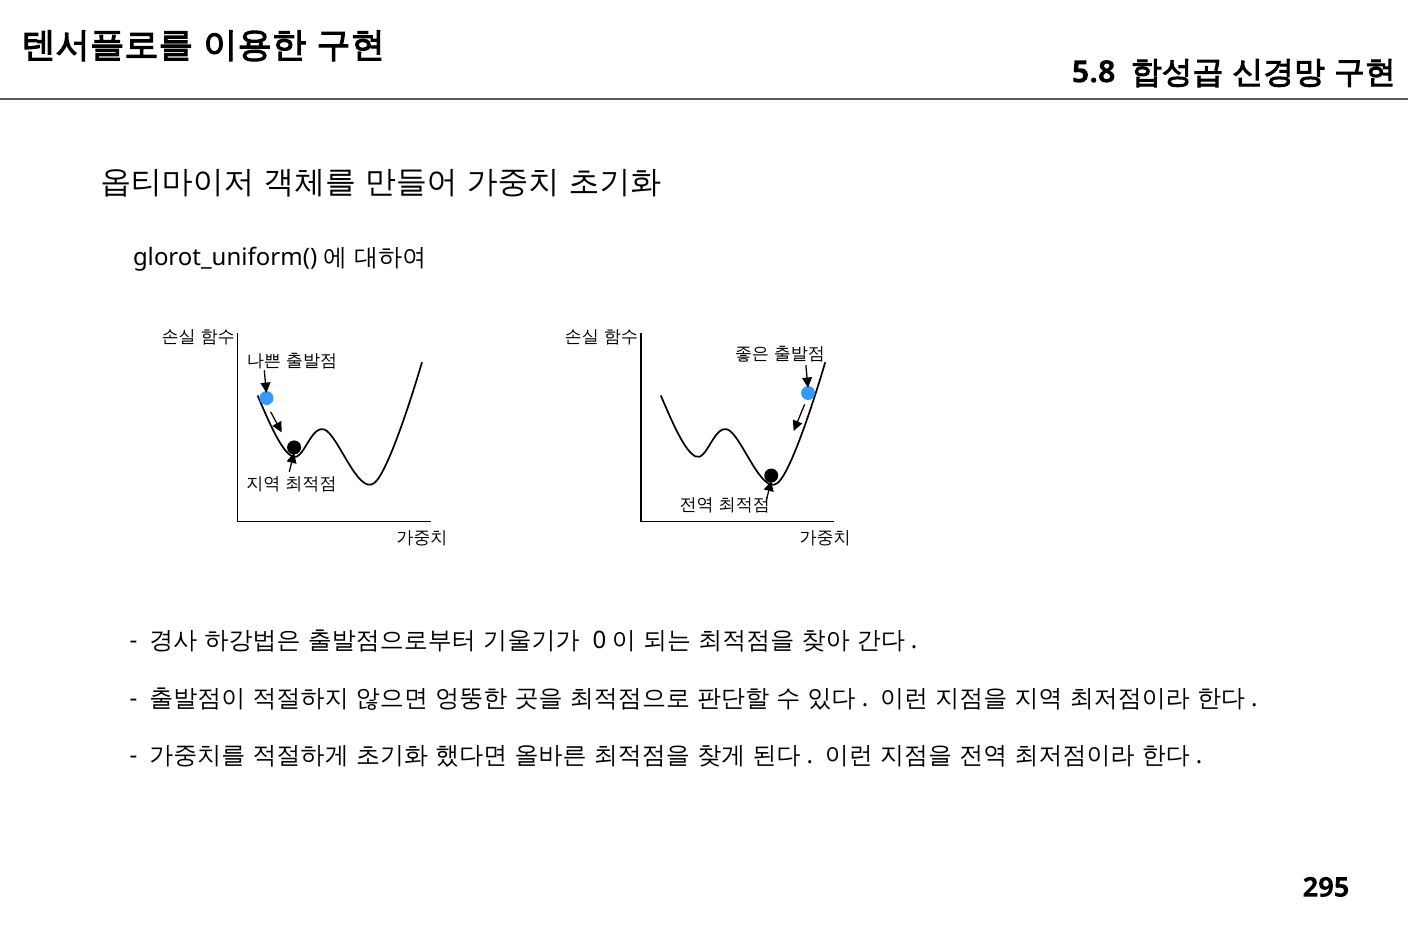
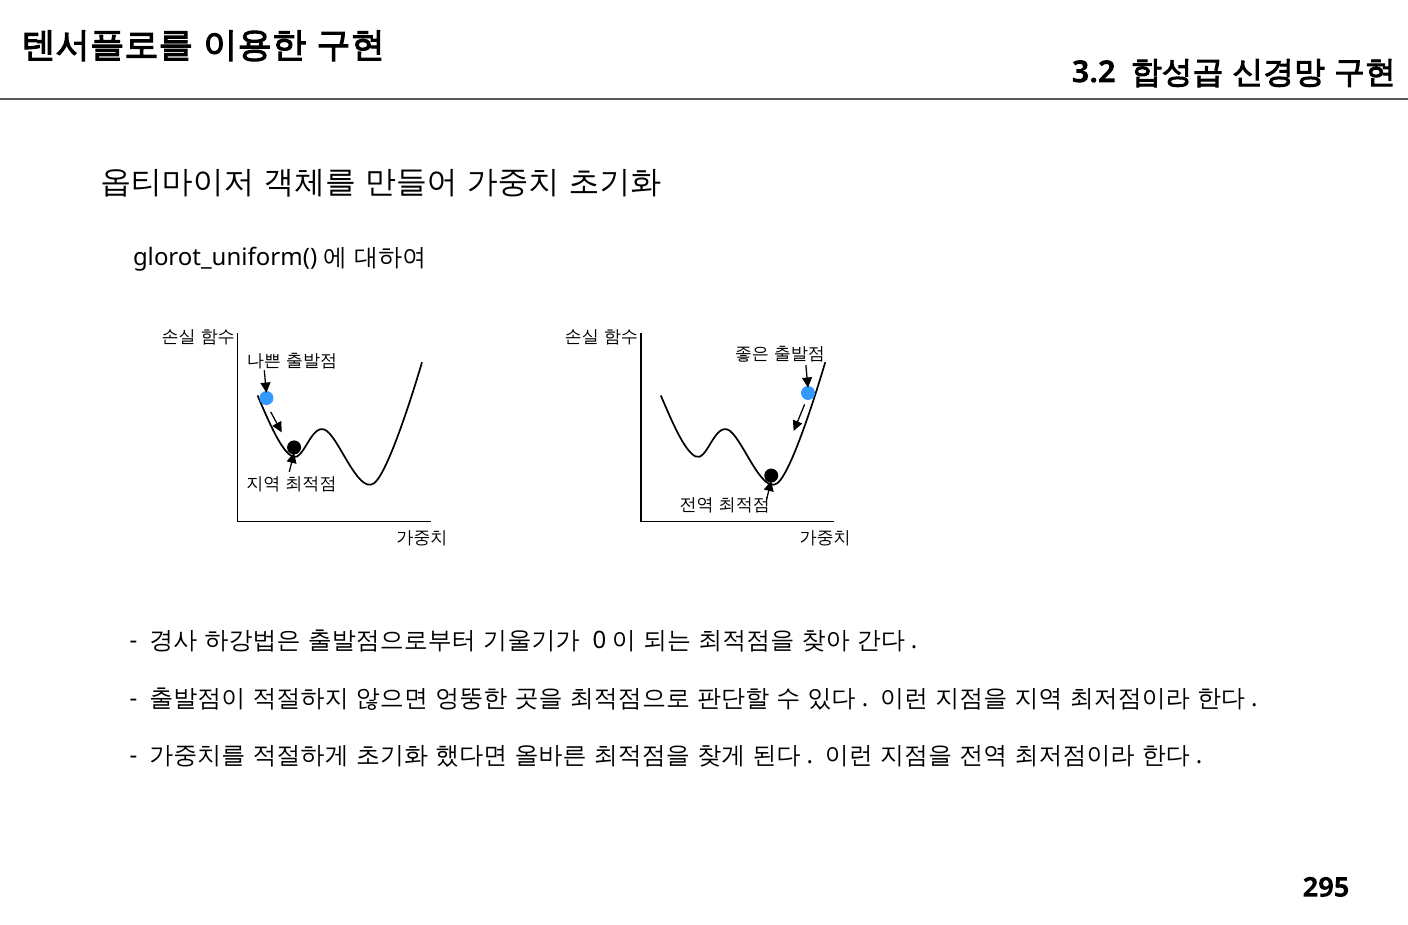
5.8: 5.8 -> 3.2 (1094, 72)
